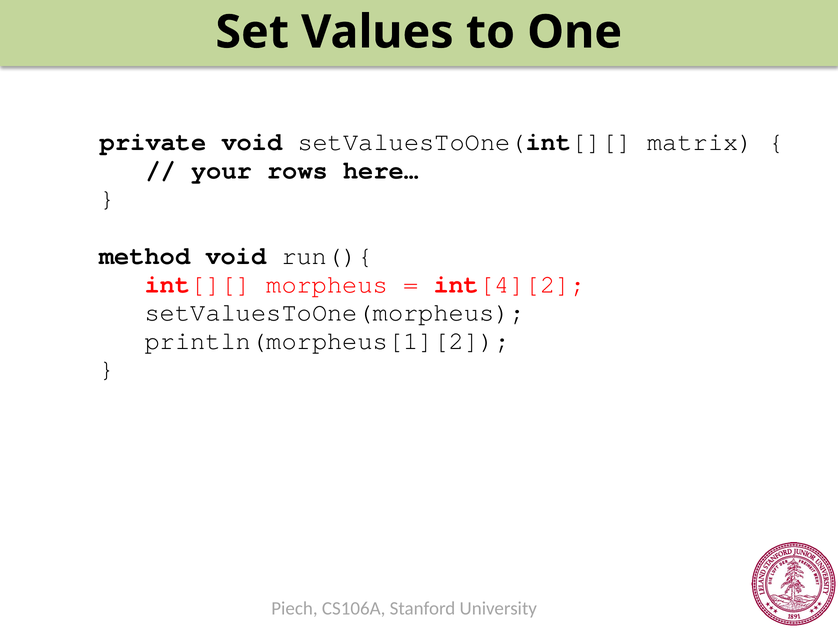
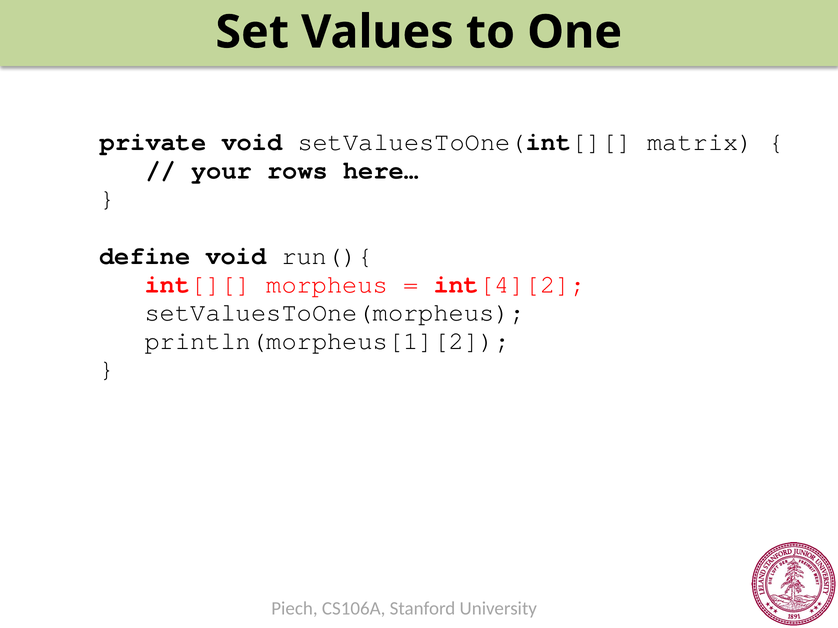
method: method -> define (145, 256)
